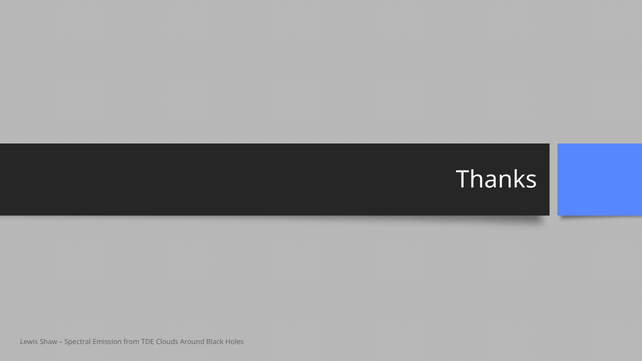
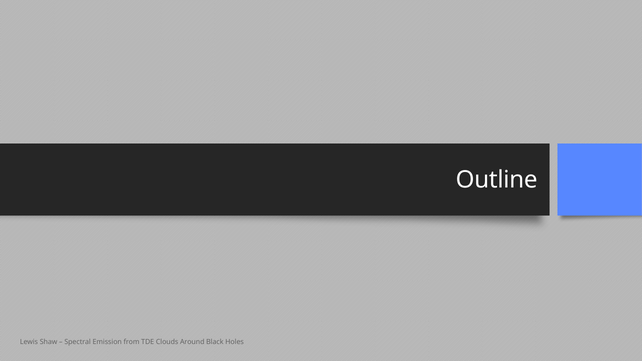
Thanks: Thanks -> Outline (497, 180)
